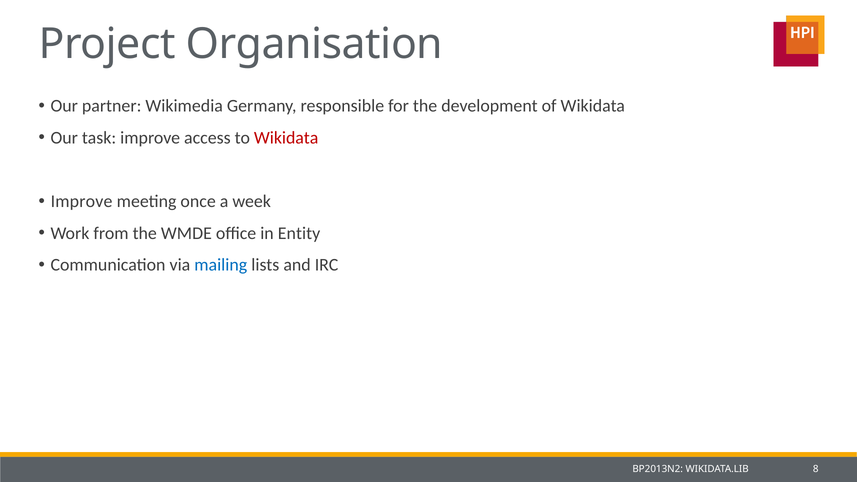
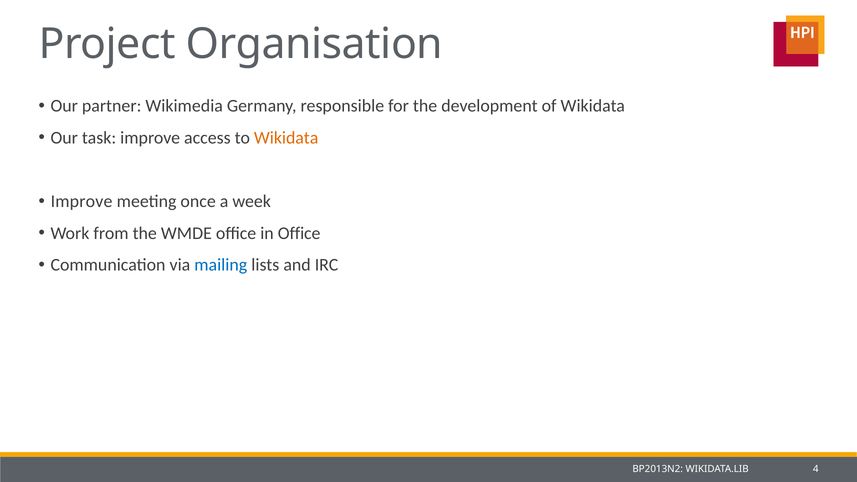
Wikidata colour: red -> orange (286, 138)
in Entity: Entity -> Office (299, 233)
8: 8 -> 4 (816, 469)
